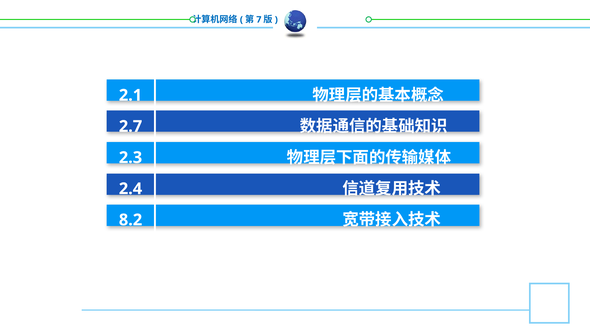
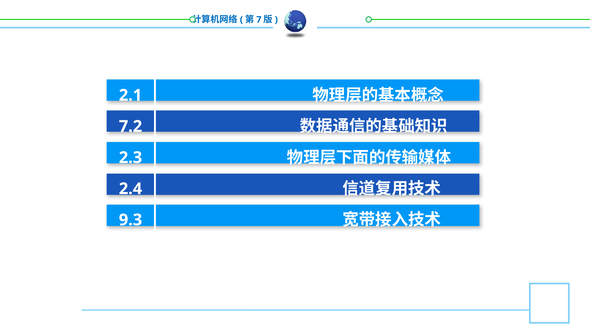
2.7: 2.7 -> 7.2 (131, 126)
8.2: 8.2 -> 9.3 (131, 220)
